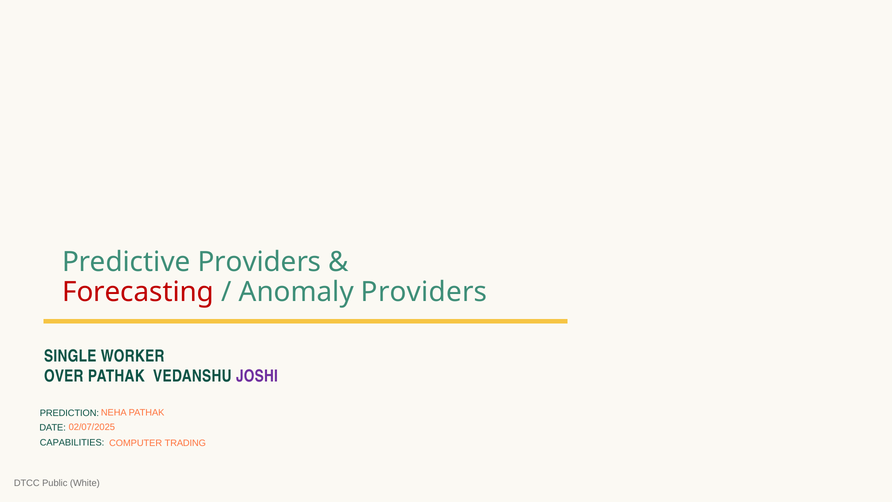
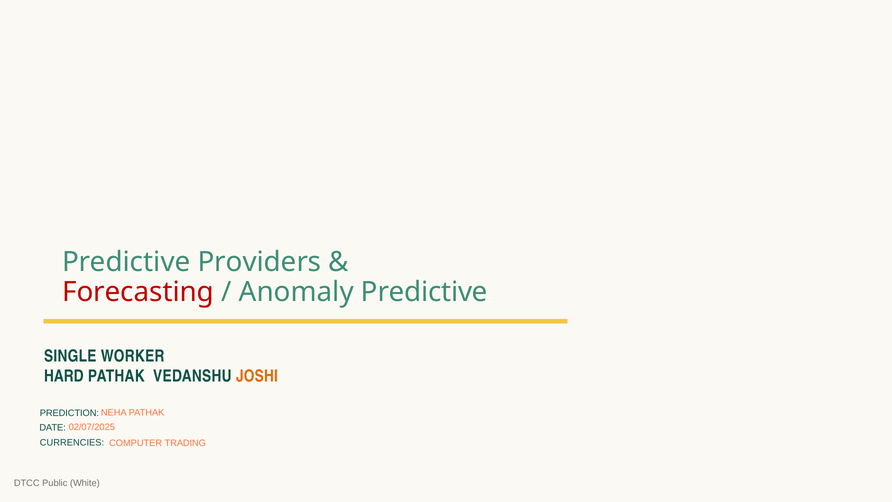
Anomaly Providers: Providers -> Predictive (424, 292)
OVER: OVER -> HARD (64, 376)
JOSHI colour: purple -> orange (257, 376)
CAPABILITIES: CAPABILITIES -> CURRENCIES (72, 443)
